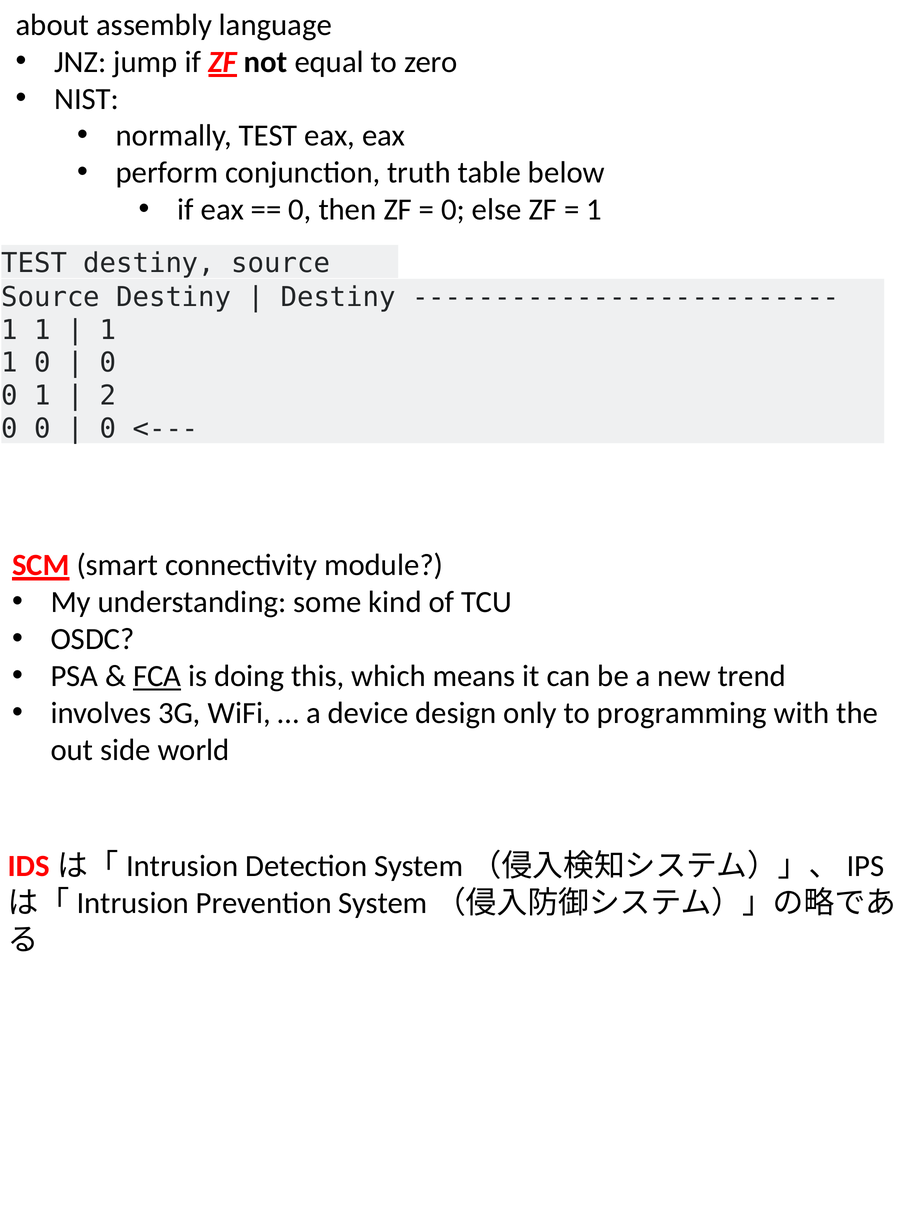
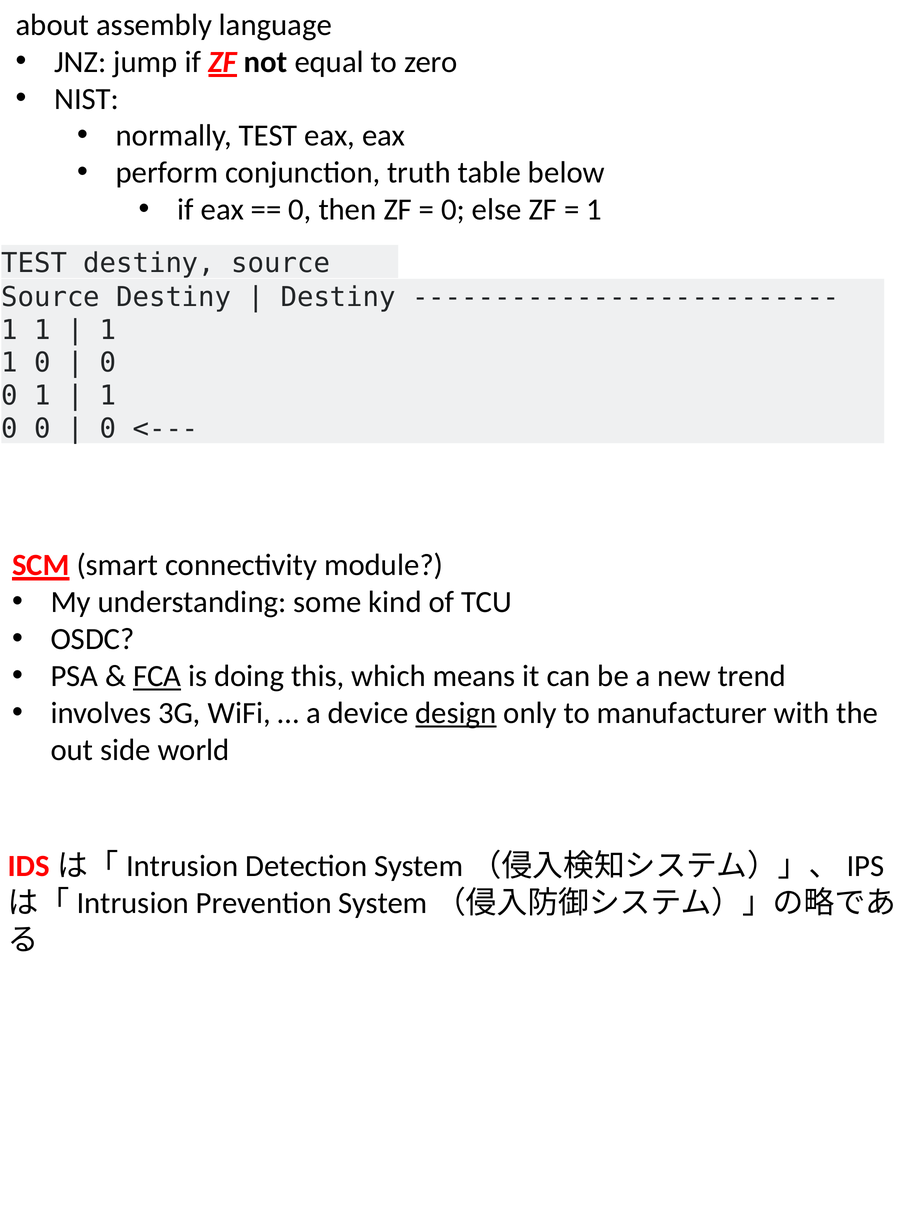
2: 2 -> 1 (108, 396)
design underline: none -> present (456, 713)
programming: programming -> manufacturer (682, 713)
